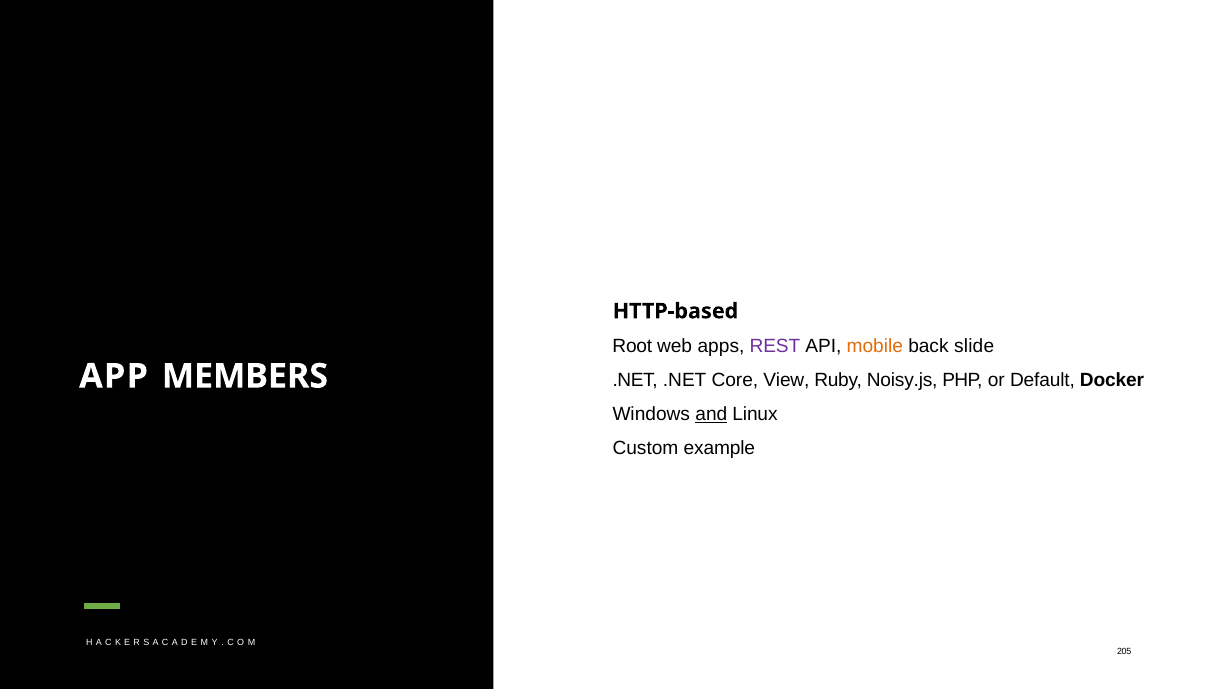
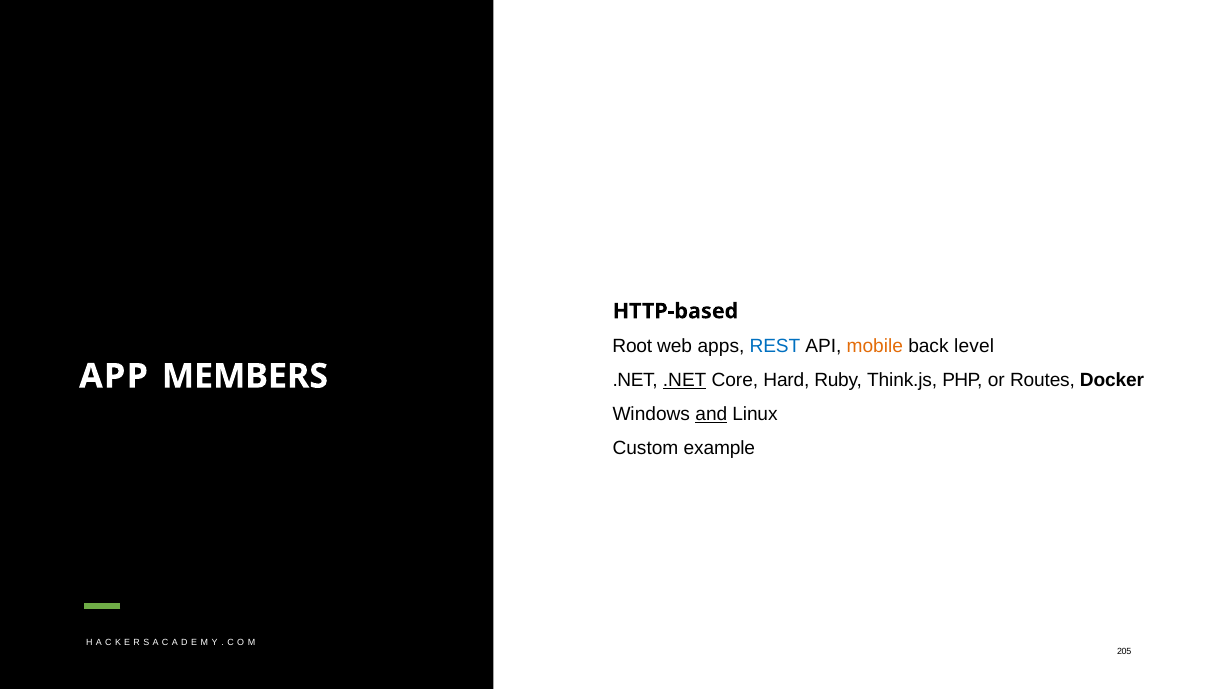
REST colour: purple -> blue (775, 347)
slide: slide -> level (974, 347)
.NET underline: none -> present (685, 381)
View: View -> Hard (786, 381)
Noisy.js: Noisy.js -> Think.js (902, 381)
Default: Default -> Routes (1042, 381)
